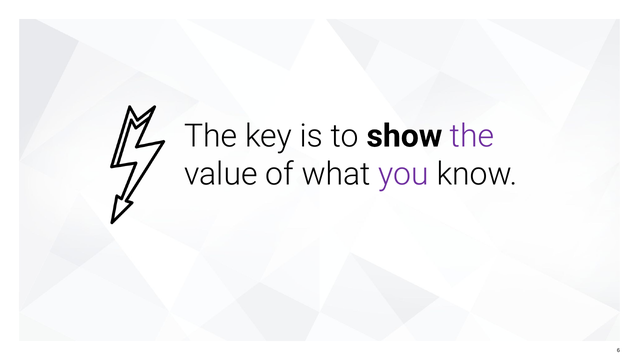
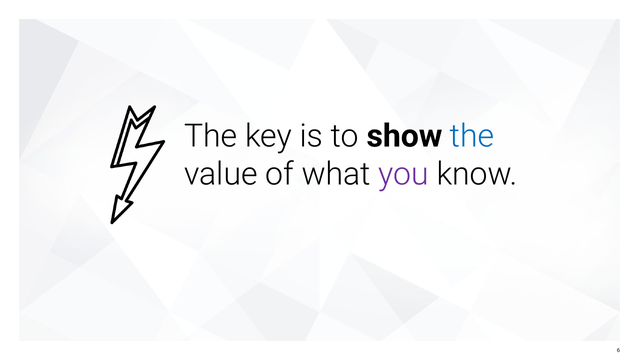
the colour: purple -> blue (472, 136)
